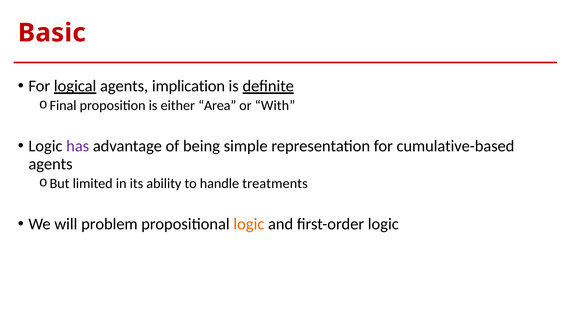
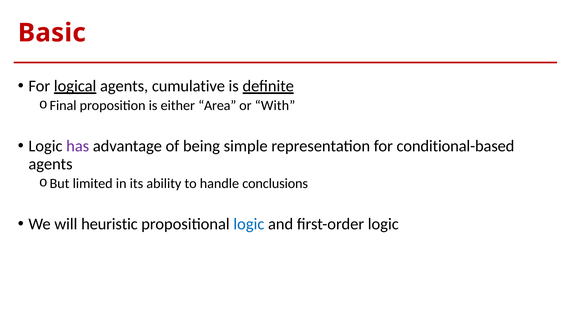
implication: implication -> cumulative (188, 86)
cumulative-based: cumulative-based -> conditional-based (455, 146)
treatments: treatments -> conclusions (275, 183)
problem: problem -> heuristic (109, 224)
logic colour: orange -> blue (249, 224)
